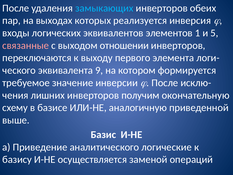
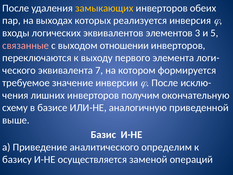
замыкающих colour: light blue -> yellow (104, 8)
1: 1 -> 3 (198, 33)
9: 9 -> 7 (99, 70)
логические: логические -> определим (167, 147)
